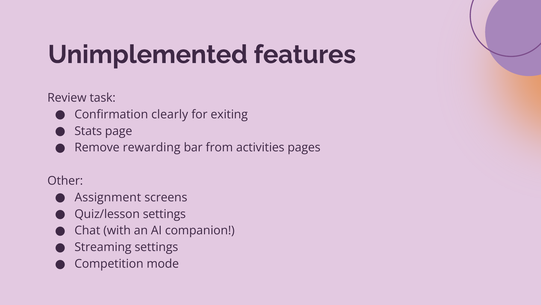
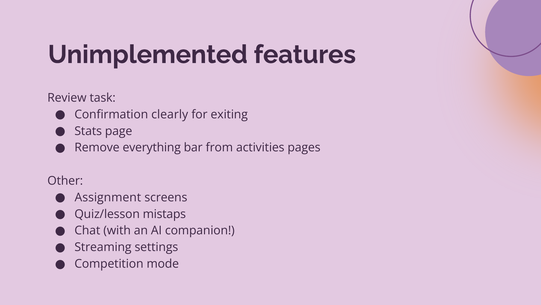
rewarding: rewarding -> everything (152, 147)
Quiz/lesson settings: settings -> mistaps (164, 214)
